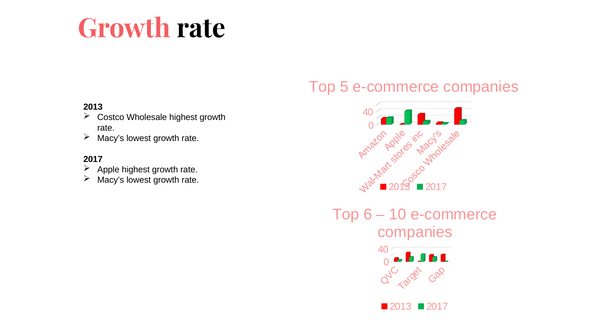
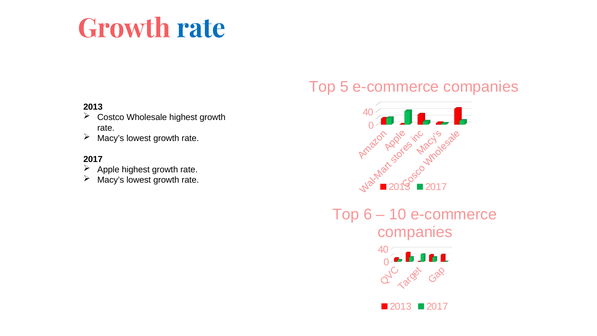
rate colour: black -> blue (201, 28)
